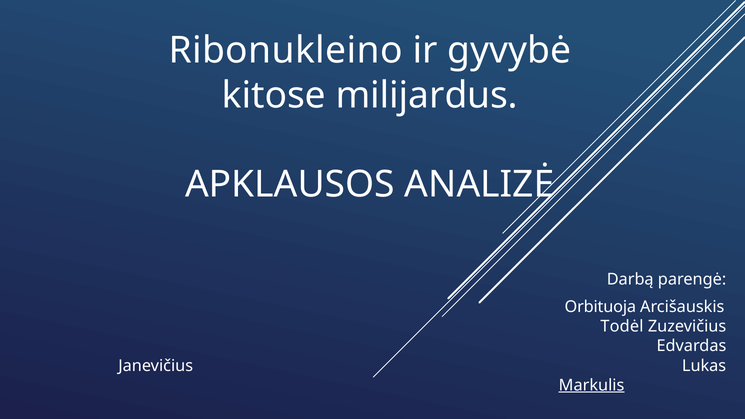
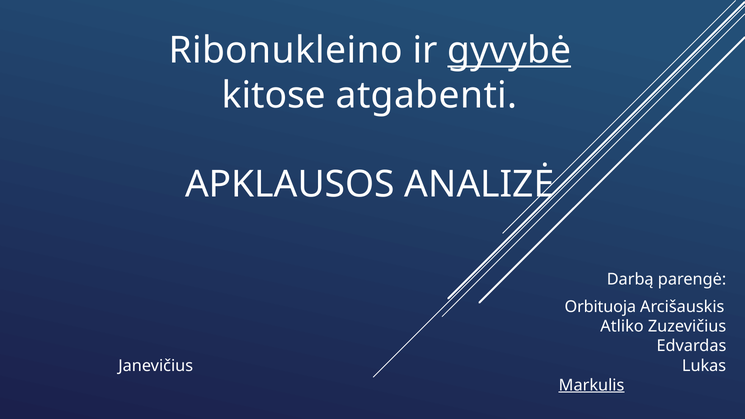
gyvybė underline: none -> present (509, 51)
milijardus: milijardus -> atgabenti (427, 95)
Todėl: Todėl -> Atliko (622, 327)
